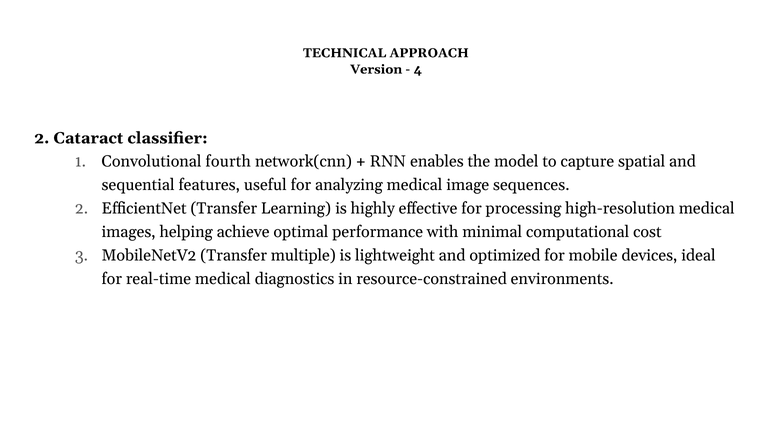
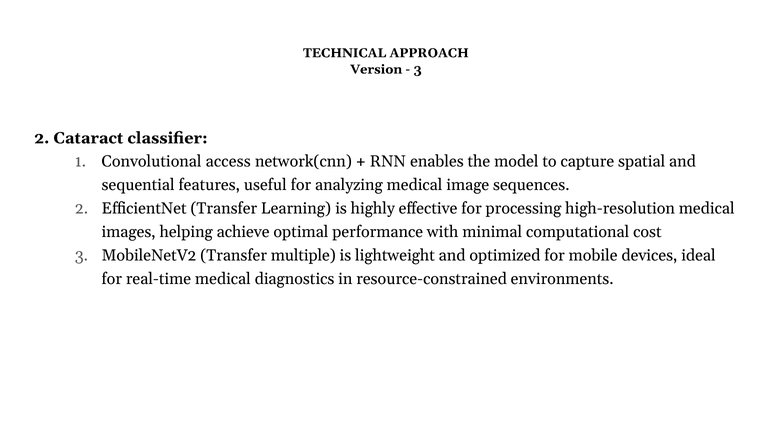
4: 4 -> 3 (418, 69)
fourth: fourth -> access (228, 162)
